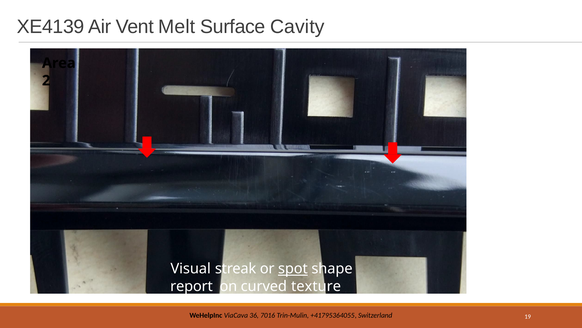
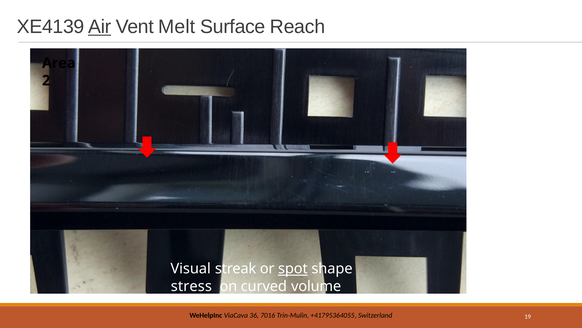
Air underline: none -> present (100, 27)
Cavity: Cavity -> Reach (298, 27)
report: report -> stress (191, 286)
texture: texture -> volume (316, 286)
